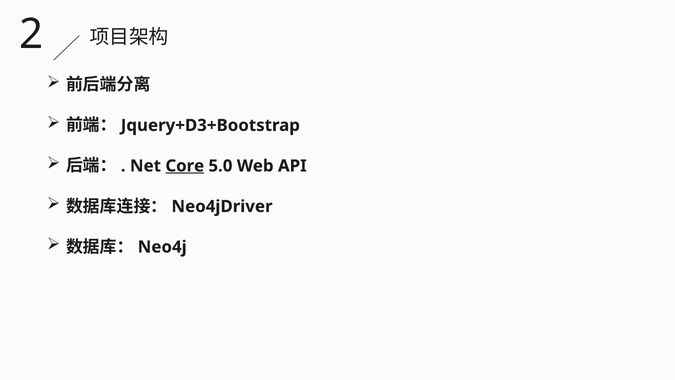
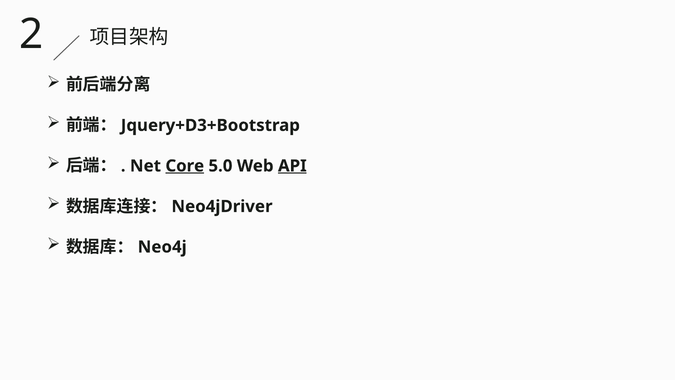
API underline: none -> present (292, 166)
